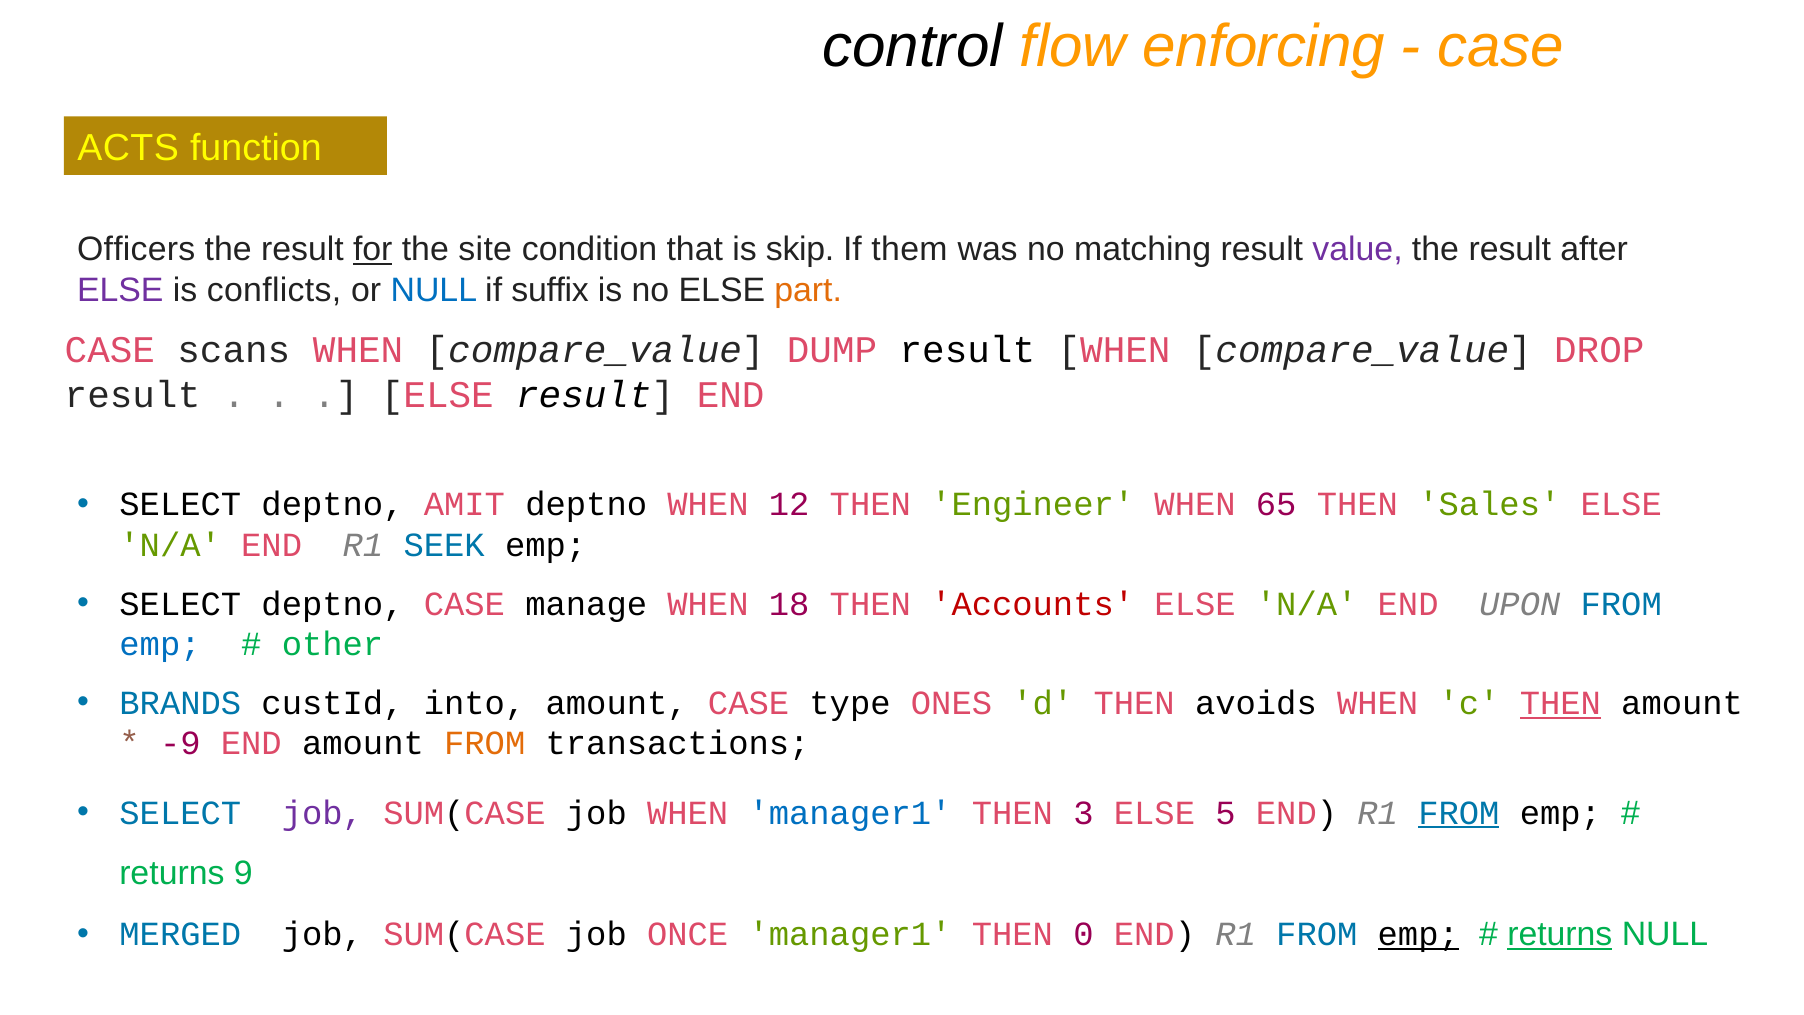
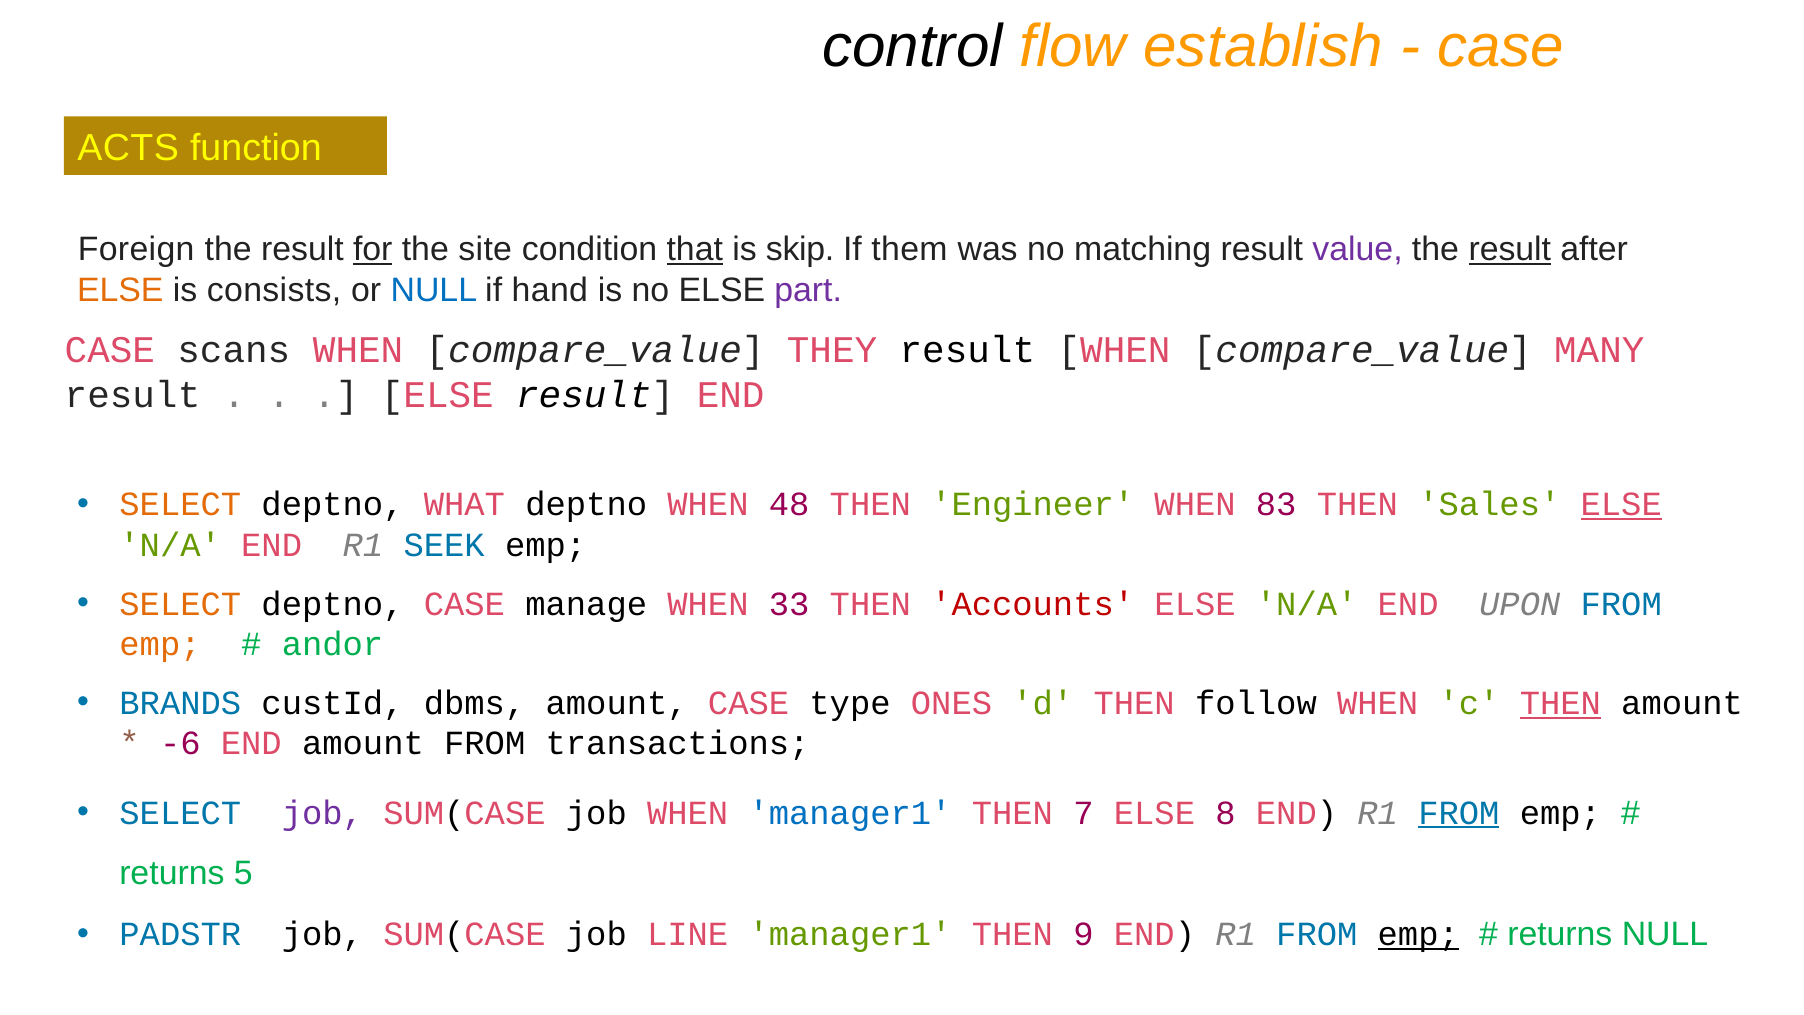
enforcing: enforcing -> establish (1263, 47)
Officers: Officers -> Foreign (136, 249)
that underline: none -> present (695, 249)
result underline: none -> present (1510, 249)
ELSE colour: purple -> orange (120, 290)
conflicts: conflicts -> consists (274, 290)
suffix: suffix -> hand (550, 290)
part colour: orange -> purple (808, 290)
DUMP: DUMP -> THEY (832, 350)
DROP: DROP -> MANY (1599, 350)
SELECT colour: black -> orange (180, 505)
AMIT: AMIT -> WHAT (464, 505)
12: 12 -> 48 (789, 505)
65: 65 -> 83 (1276, 505)
ELSE underline: none -> present (1621, 505)
SELECT colour: black -> orange (180, 604)
18: 18 -> 33 (789, 604)
emp colour: blue -> orange (160, 644)
other: other -> andor (333, 644)
into: into -> dbms (475, 703)
avoids: avoids -> follow (1256, 703)
-9: -9 -> -6 (180, 744)
FROM colour: orange -> black (485, 744)
3: 3 -> 7 (1083, 813)
5: 5 -> 8 (1225, 813)
9: 9 -> 5 (243, 874)
MERGED: MERGED -> PADSTR (180, 934)
ONCE: ONCE -> LINE (688, 934)
0: 0 -> 9 (1083, 934)
returns underline: present -> none (1560, 934)
